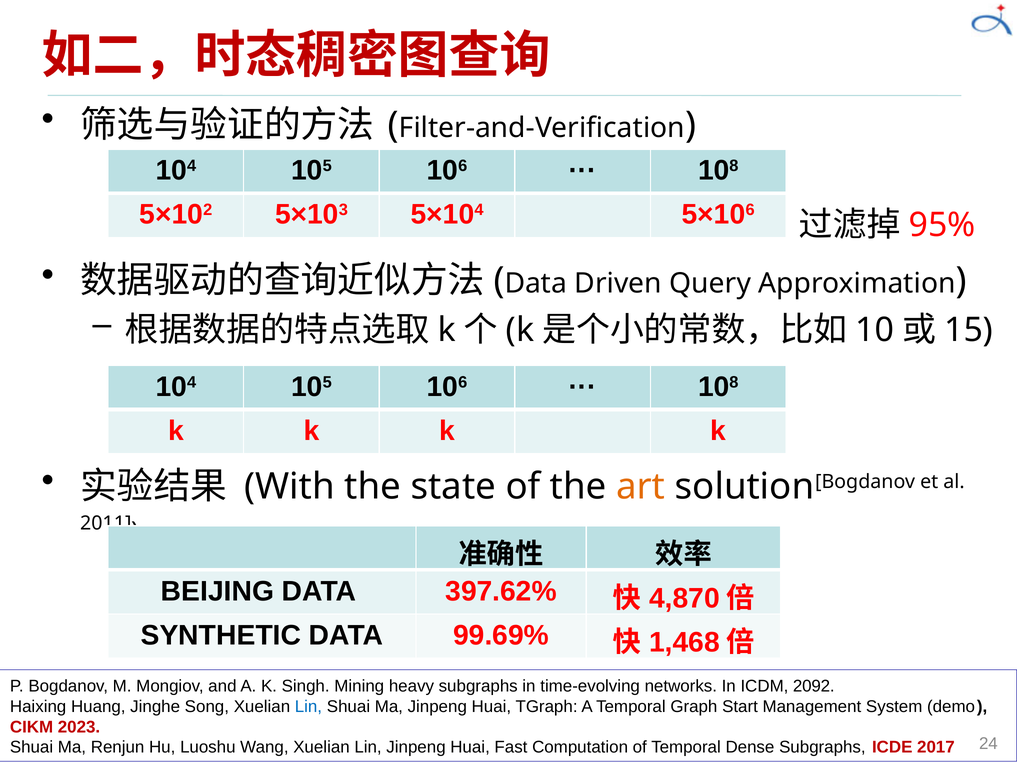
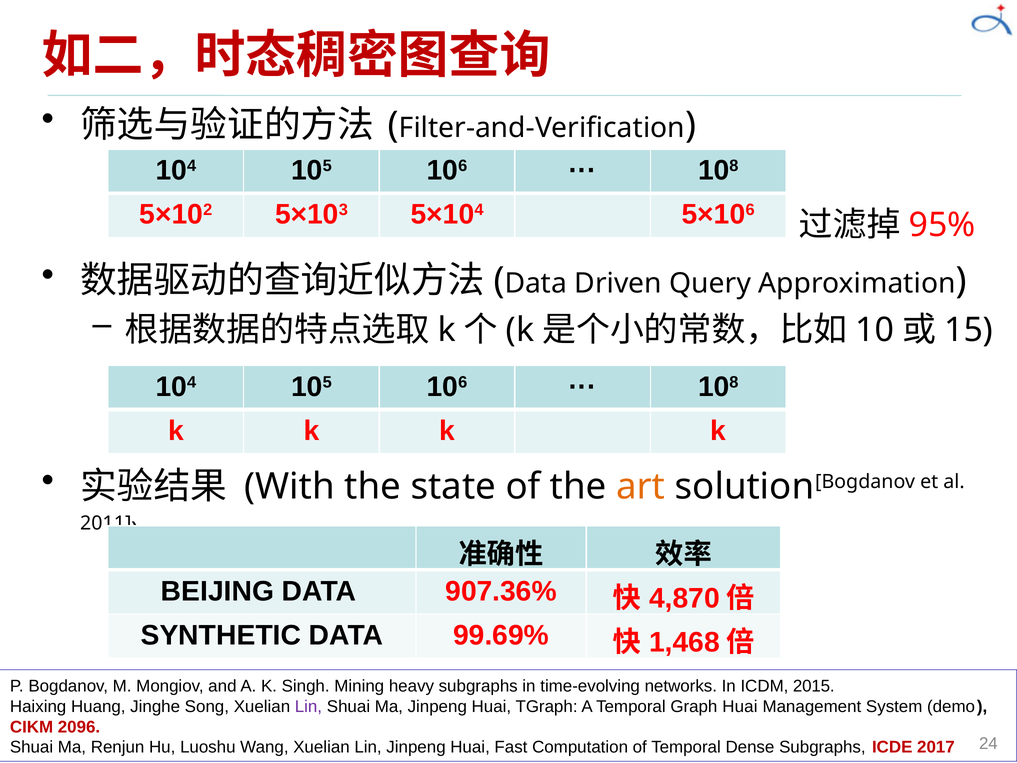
397.62%: 397.62% -> 907.36% (501, 591)
2092: 2092 -> 2015 (814, 686)
Lin colour: blue -> purple (308, 706)
Graph Start: Start -> Huai (740, 706)
2023: 2023 -> 2096 (79, 727)
